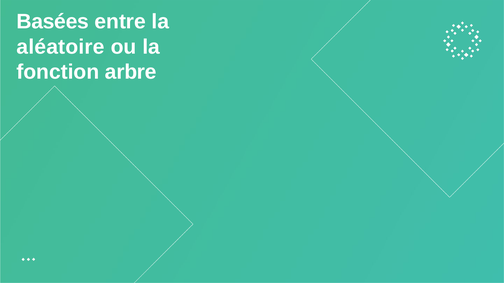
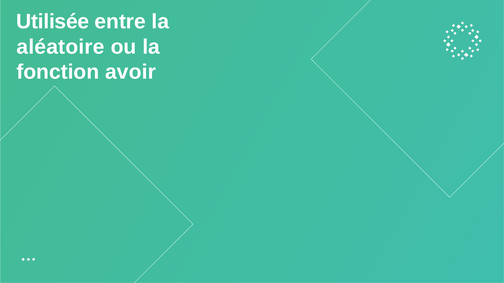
Basées: Basées -> Utilisée (53, 22)
arbre: arbre -> avoir (131, 72)
